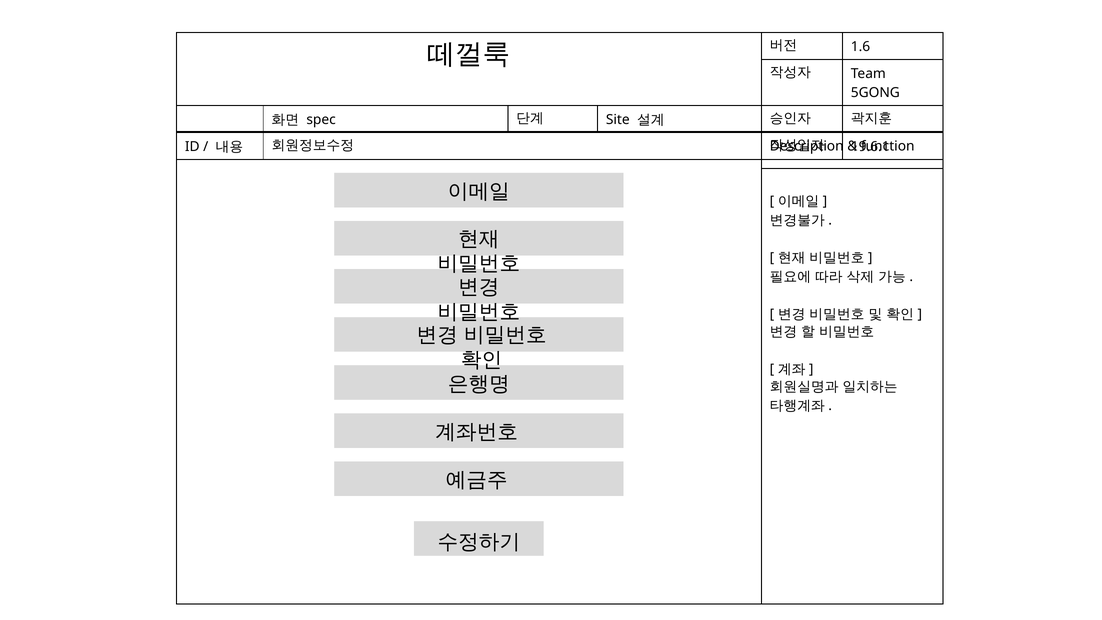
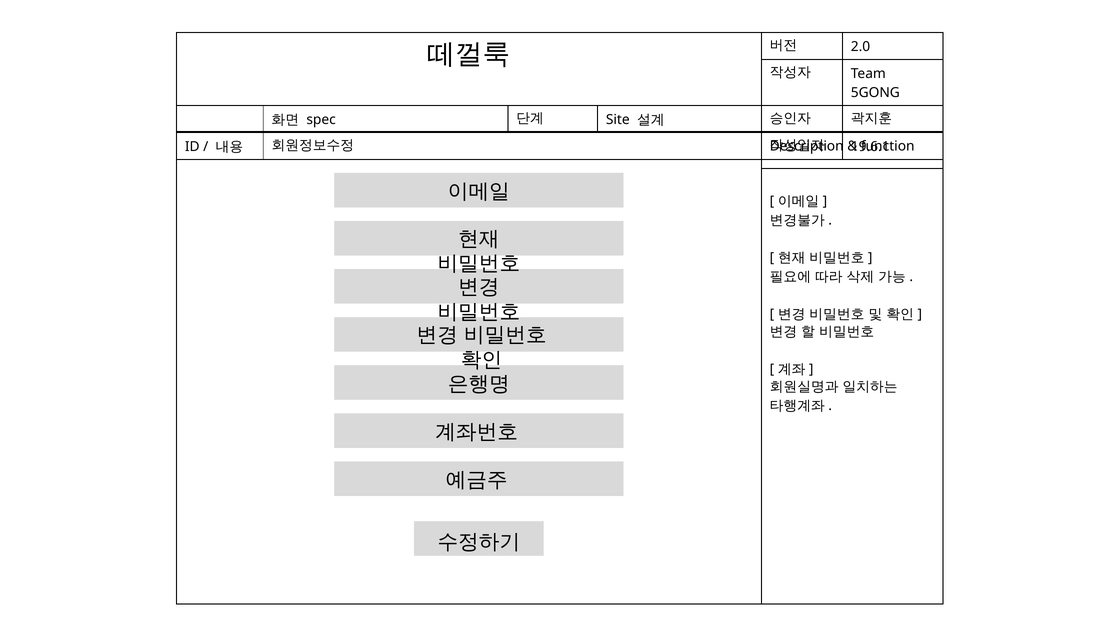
1.6: 1.6 -> 2.0 (861, 47)
